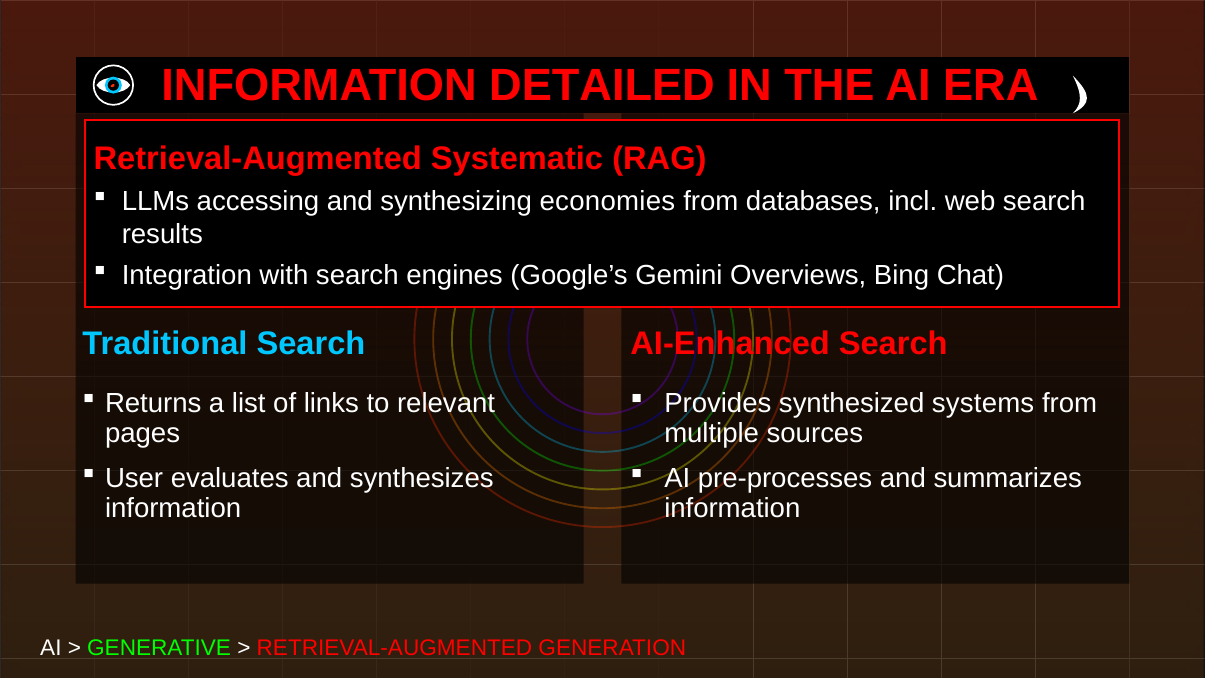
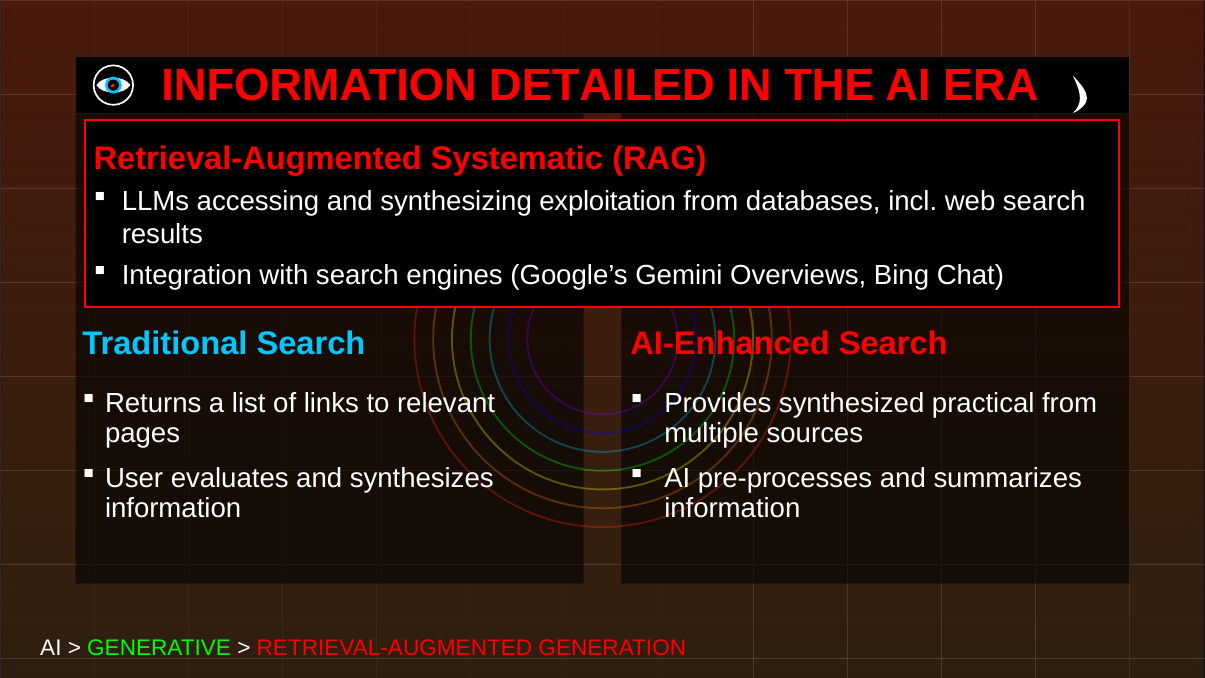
economies: economies -> exploitation (608, 202)
systems: systems -> practical (983, 403)
